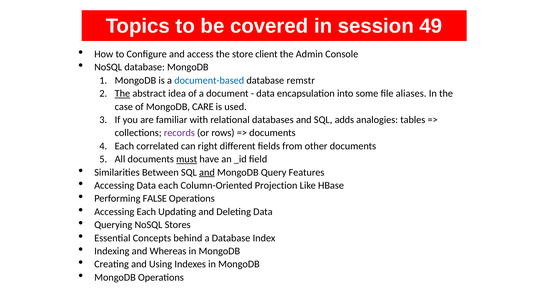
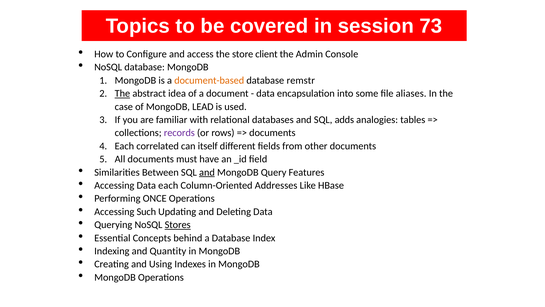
49: 49 -> 73 (431, 26)
document-based colour: blue -> orange (209, 80)
CARE: CARE -> LEAD (203, 107)
right: right -> itself (208, 146)
must underline: present -> none (187, 159)
Projection: Projection -> Addresses (276, 185)
FALSE: FALSE -> ONCE (155, 198)
Accessing Each: Each -> Such (146, 211)
Stores underline: none -> present (178, 225)
Whereas: Whereas -> Quantity (168, 251)
